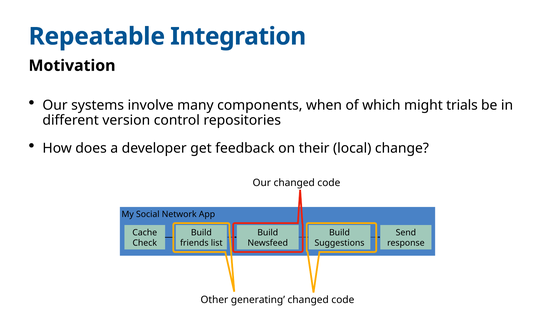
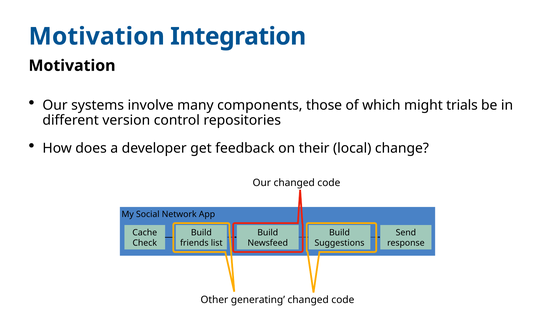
Repeatable: Repeatable -> Motivation (97, 36)
when: when -> those (324, 105)
